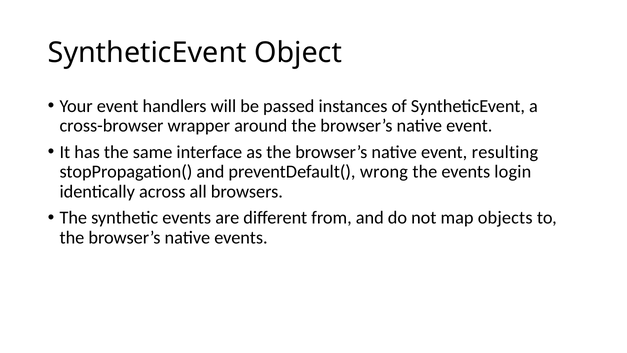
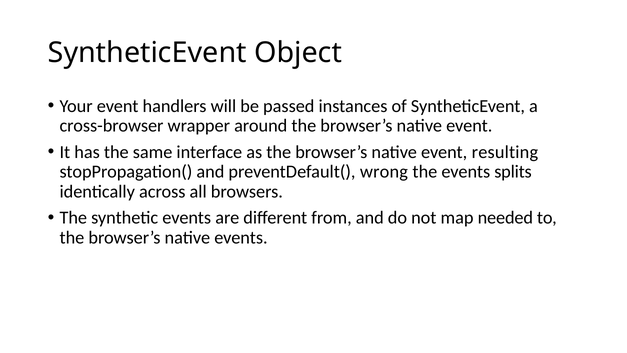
login: login -> splits (513, 172)
objects: objects -> needed (505, 218)
